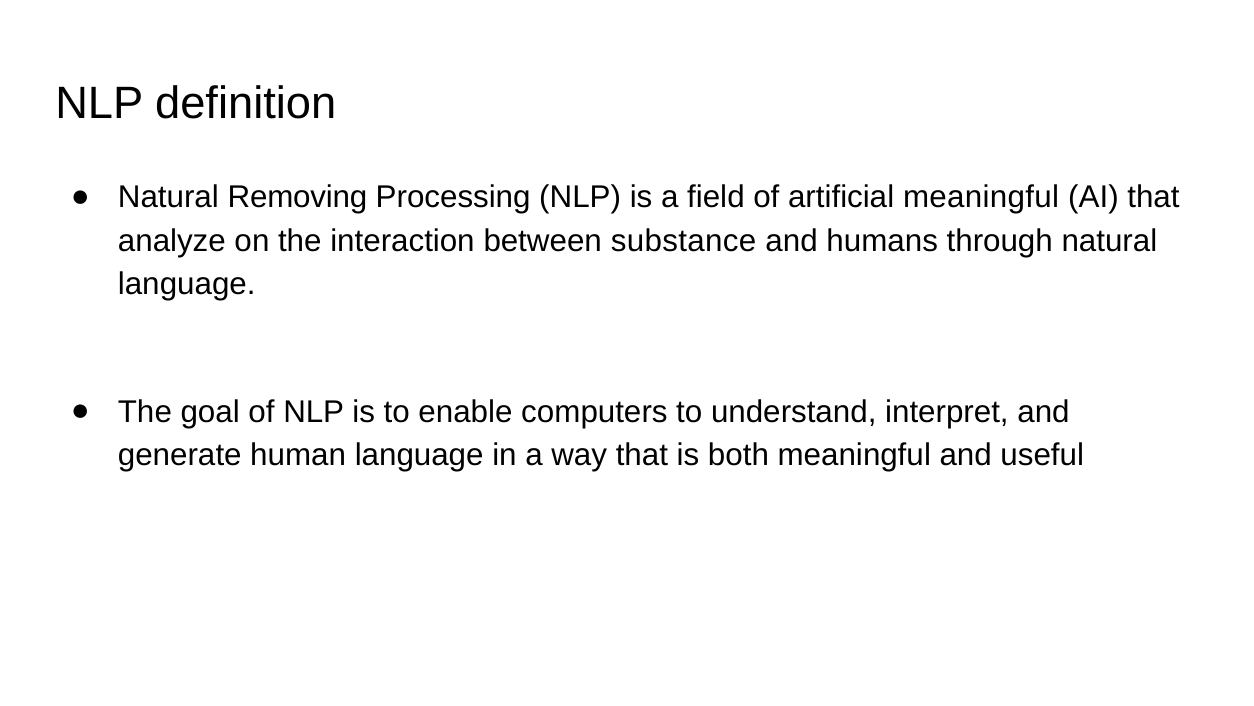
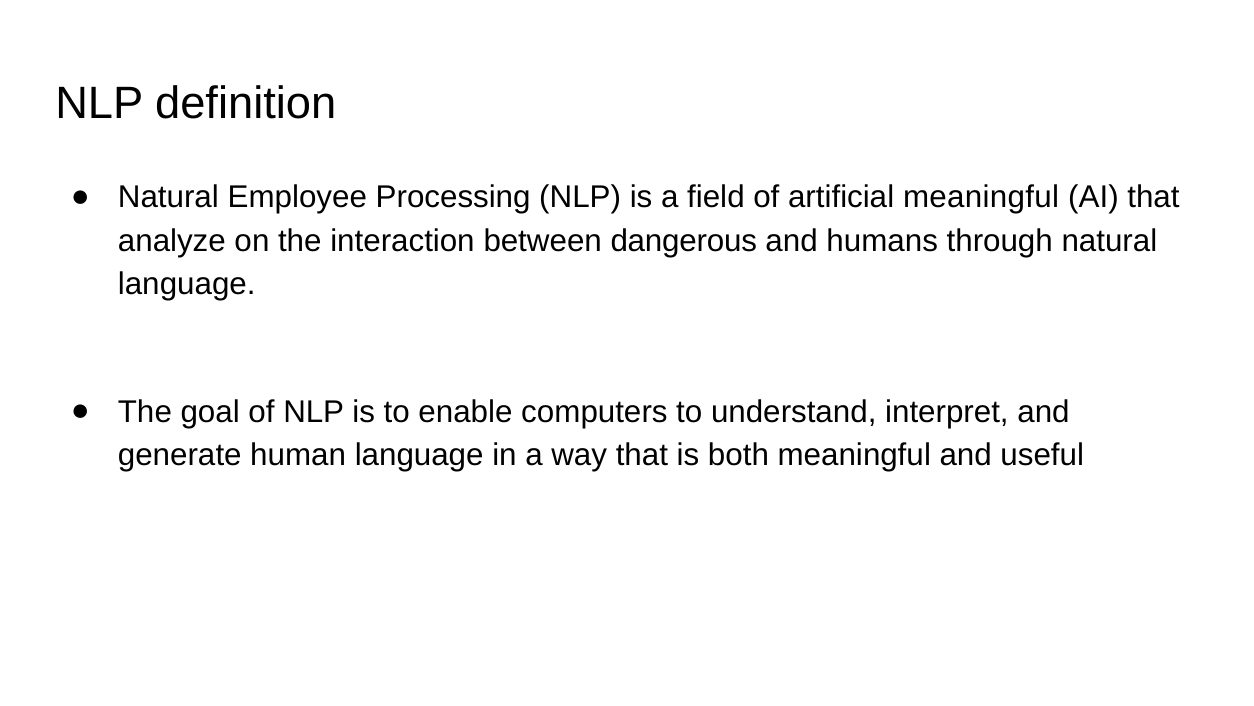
Removing: Removing -> Employee (297, 197)
substance: substance -> dangerous (684, 240)
